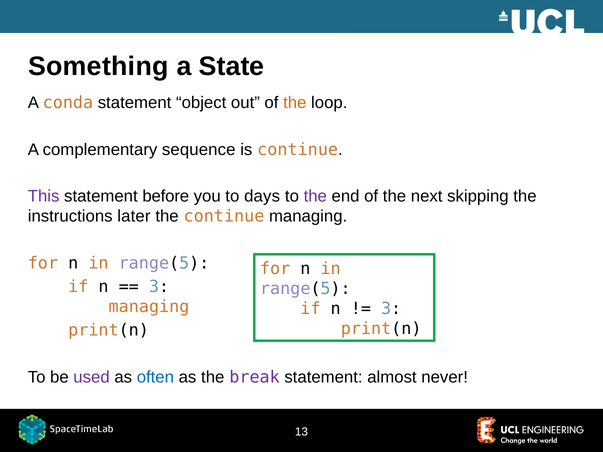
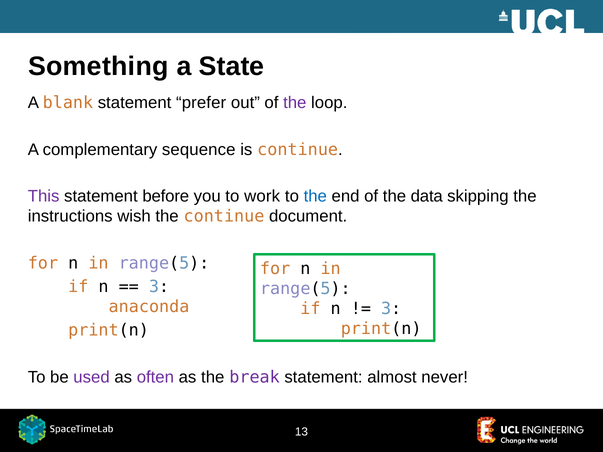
conda: conda -> blank (68, 103)
object: object -> prefer (201, 103)
the colour: orange -> purple (295, 103)
days: days -> work (262, 196)
the colour: purple -> blue (315, 196)
next: next -> data (427, 196)
later: later -> wish (134, 217)
continue managing: managing -> document (308, 217)
managing: managing -> anaconda (149, 307)
often colour: blue -> purple (155, 377)
